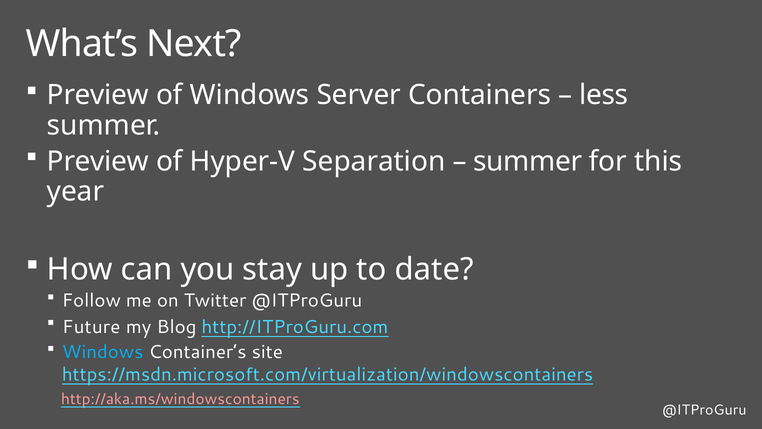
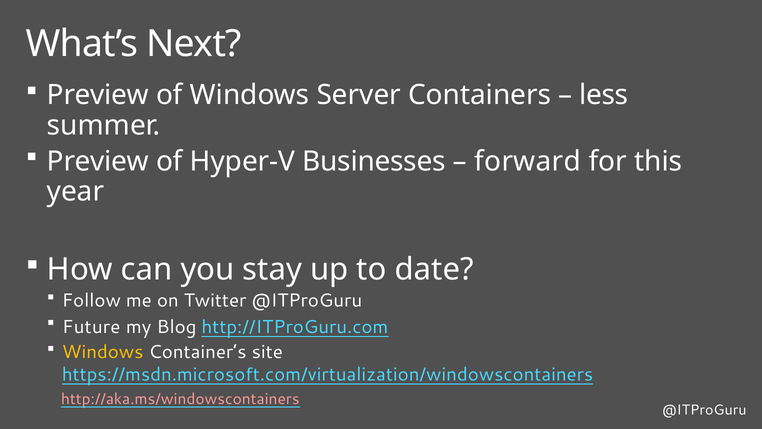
Separation: Separation -> Businesses (374, 161)
summer: summer -> forward (528, 161)
Windows colour: light blue -> yellow (103, 352)
